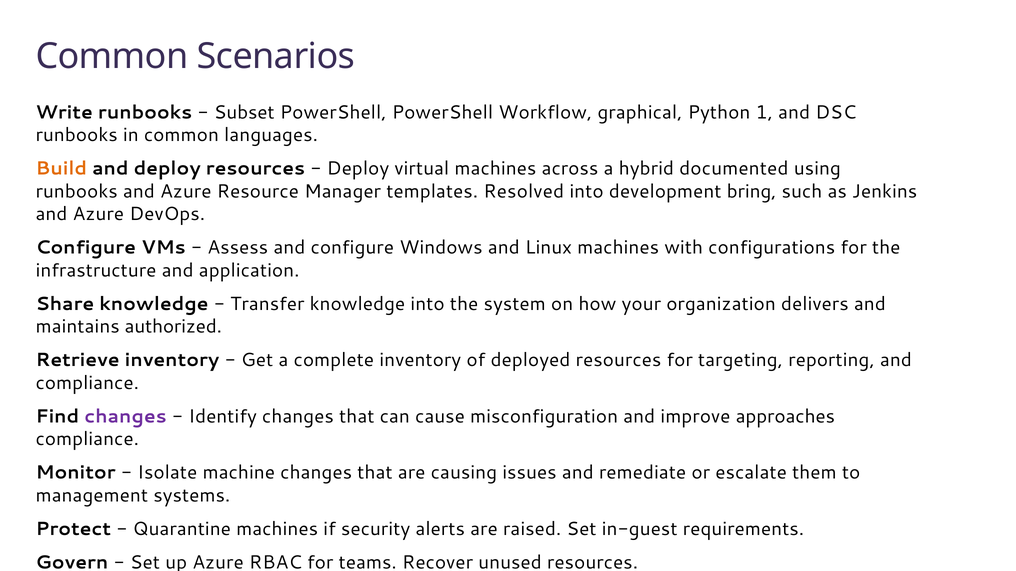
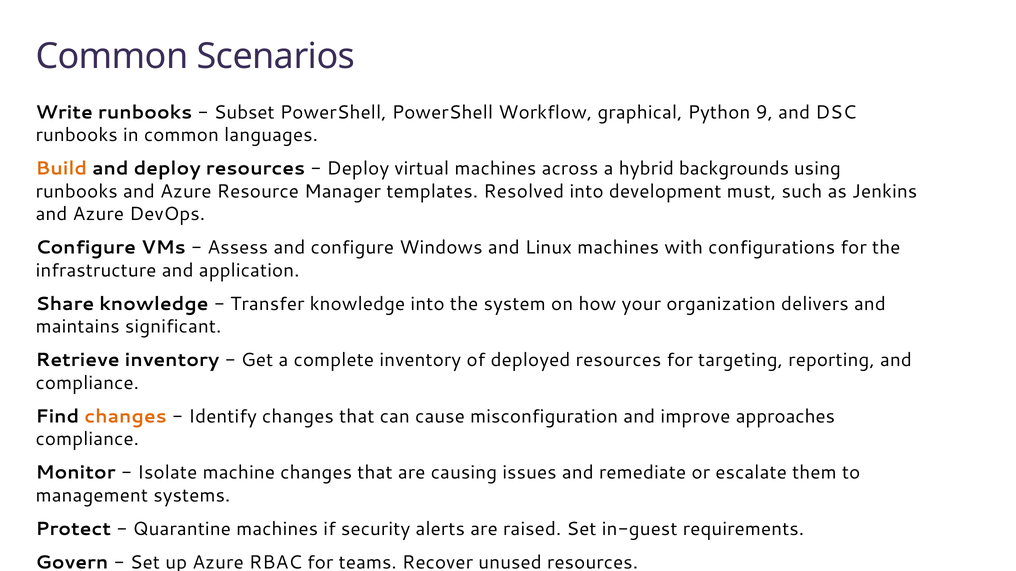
1: 1 -> 9 (764, 112)
documented: documented -> backgrounds (734, 169)
bring: bring -> must (751, 192)
authorized: authorized -> significant (173, 327)
changes colour: purple -> orange (125, 417)
